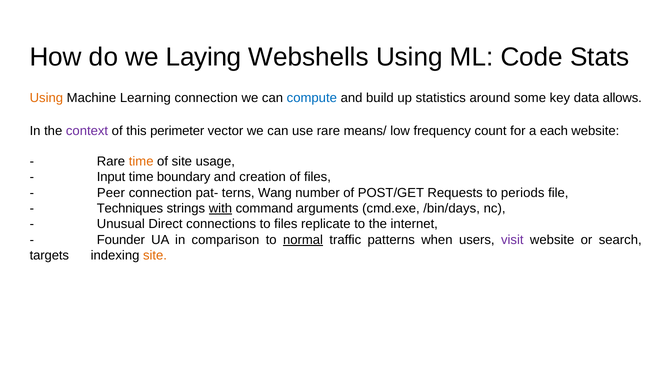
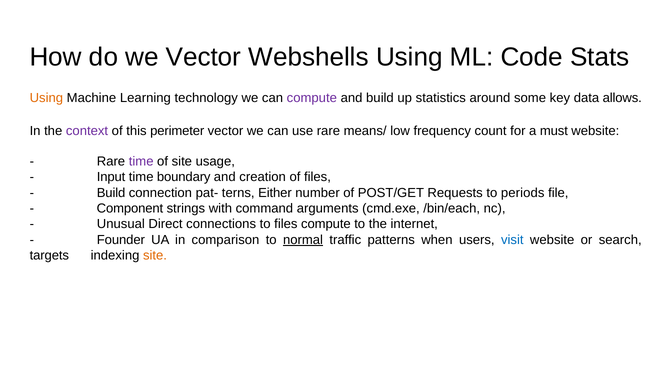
we Laying: Laying -> Vector (203, 57)
Learning connection: connection -> technology (206, 98)
compute colour: blue -> purple (312, 98)
each: each -> must (554, 131)
time colour: orange -> purple (141, 161)
Peer: Peer -> Build (111, 193)
Wang: Wang -> Either (275, 193)
Techniques: Techniques -> Component (130, 208)
with underline: present -> none (220, 208)
/bin/days: /bin/days -> /bin/each (452, 208)
files replicate: replicate -> compute (326, 224)
visit colour: purple -> blue (512, 240)
